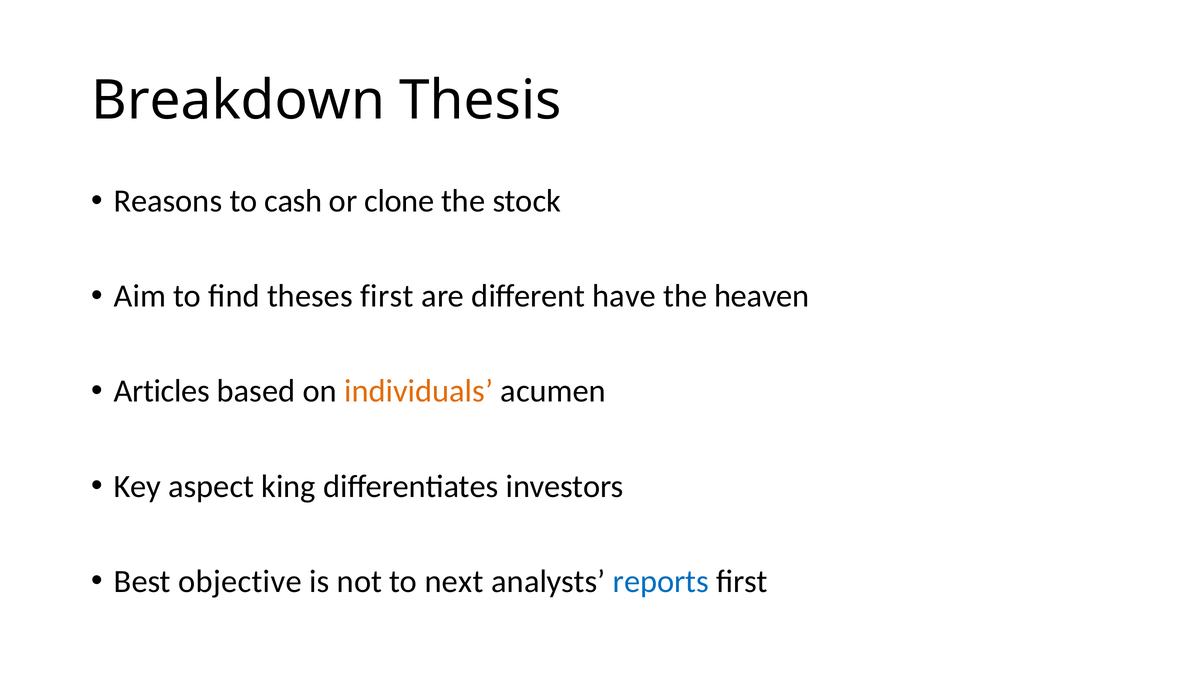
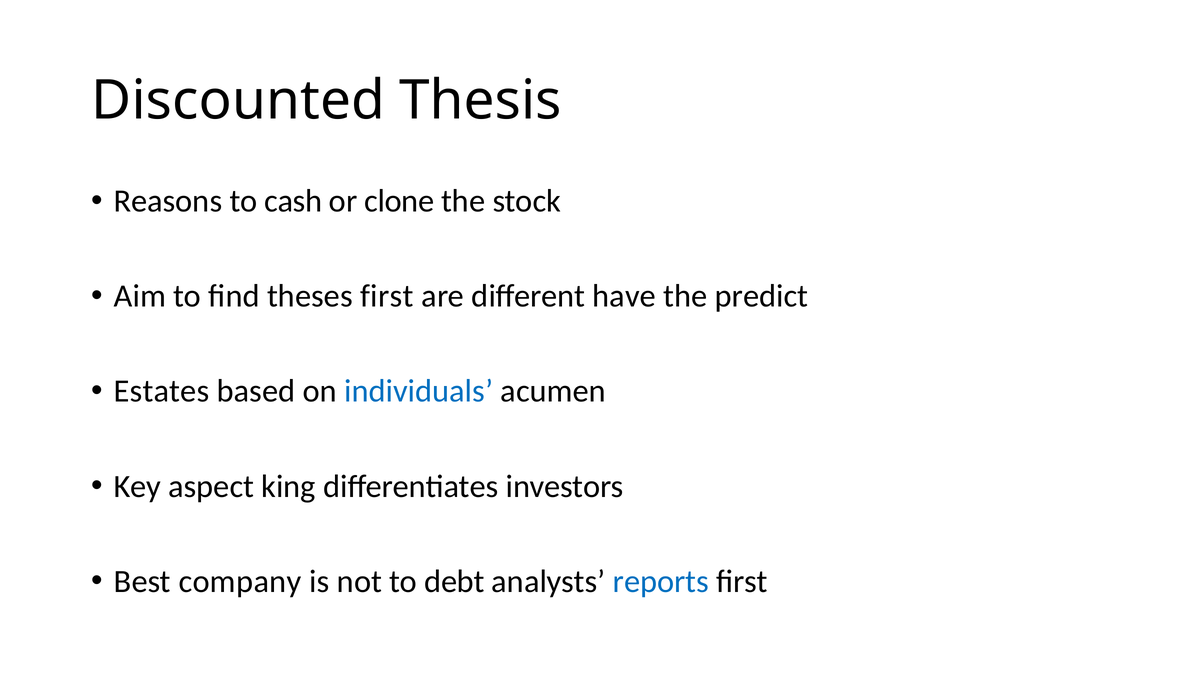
Breakdown: Breakdown -> Discounted (238, 101)
heaven: heaven -> predict (762, 296)
Articles: Articles -> Estates (162, 392)
individuals colour: orange -> blue (419, 392)
objective: objective -> company (240, 582)
next: next -> debt (454, 582)
